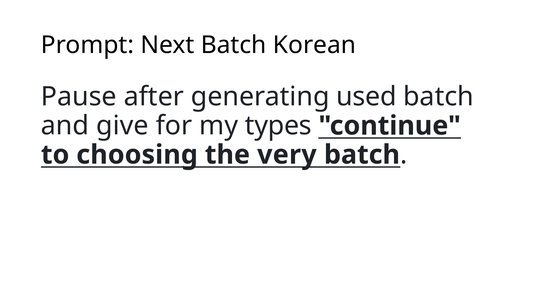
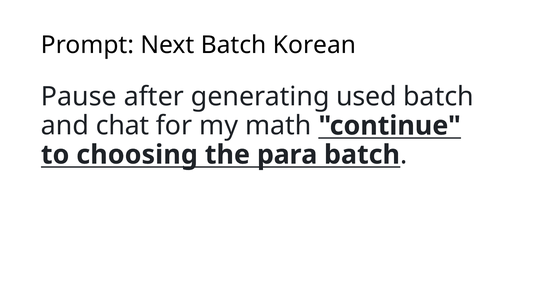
give: give -> chat (123, 126)
types: types -> math (278, 126)
very: very -> para (287, 155)
